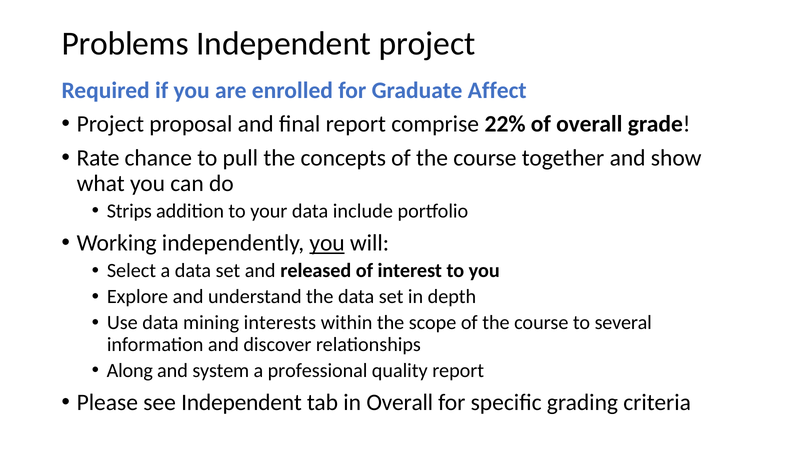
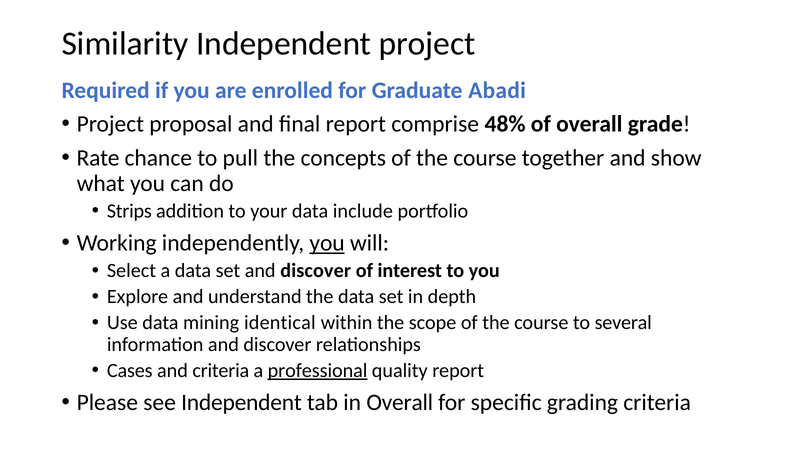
Problems: Problems -> Similarity (125, 44)
Affect: Affect -> Abadi (497, 90)
22%: 22% -> 48% (505, 124)
set and released: released -> discover (316, 271)
interests: interests -> identical (280, 323)
Along: Along -> Cases (130, 370)
and system: system -> criteria (221, 370)
professional underline: none -> present (318, 370)
